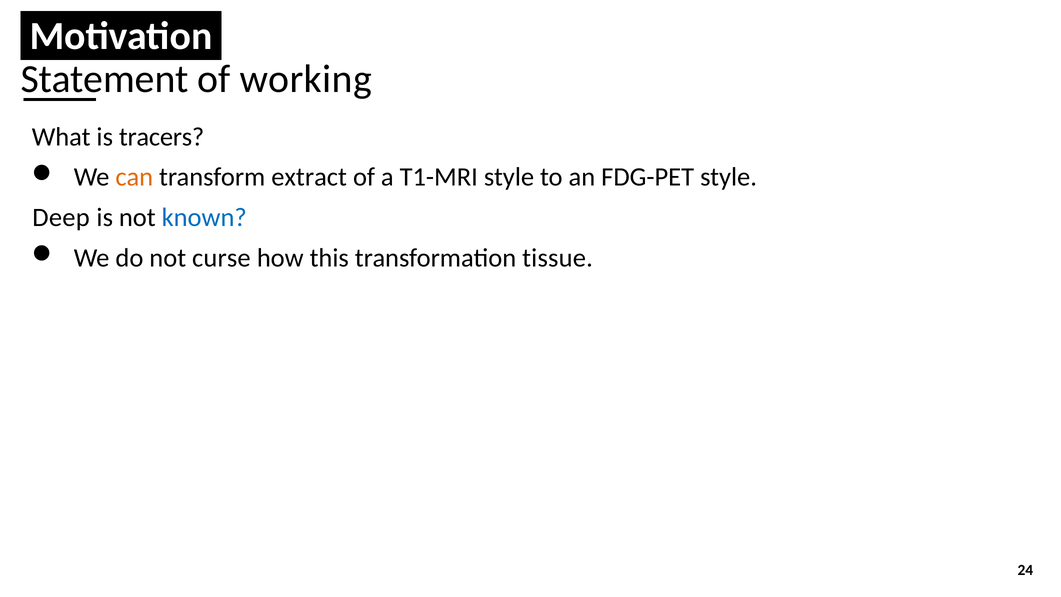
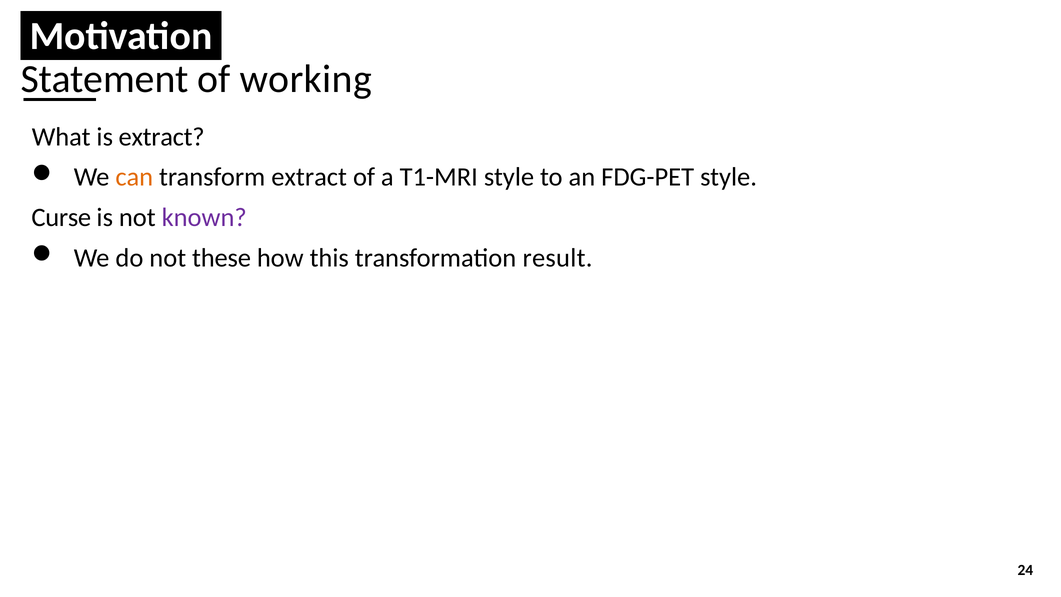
is tracers: tracers -> extract (162, 137)
Deep: Deep -> Curse (61, 218)
known colour: blue -> purple (204, 218)
curse: curse -> these (222, 258)
tissue: tissue -> result (557, 258)
